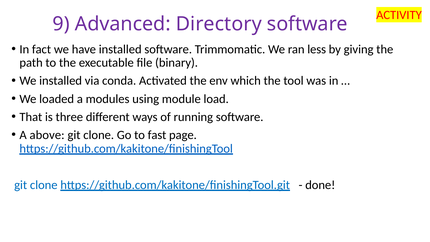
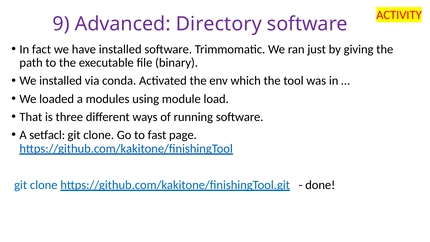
less: less -> just (317, 49)
above: above -> setfacl (47, 135)
